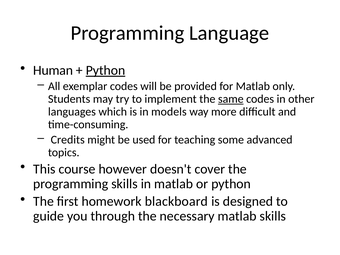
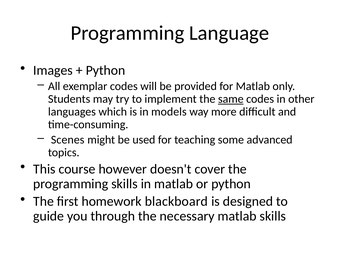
Human: Human -> Images (53, 70)
Python underline: present -> none (106, 70)
Credits: Credits -> Scenes (68, 140)
